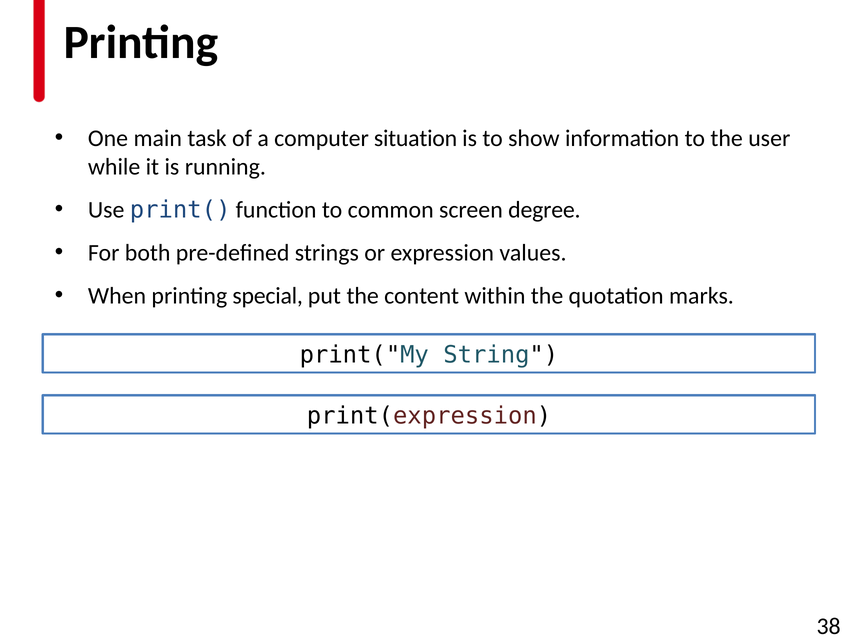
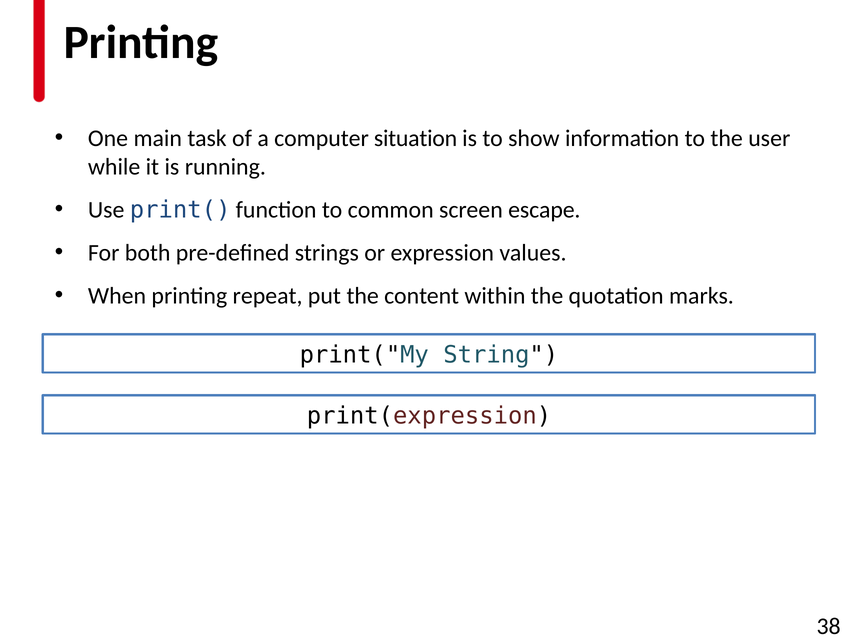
degree: degree -> escape (544, 210)
special: special -> repeat (268, 295)
